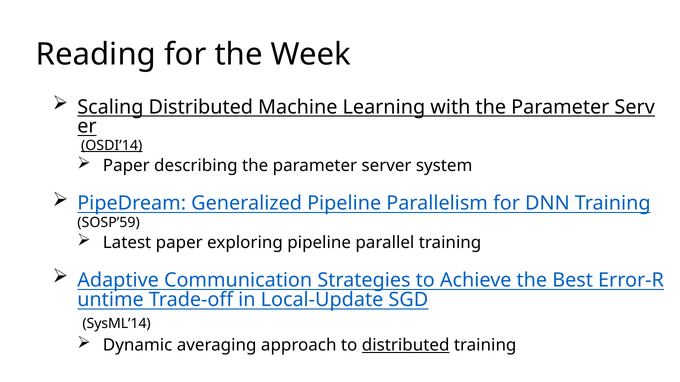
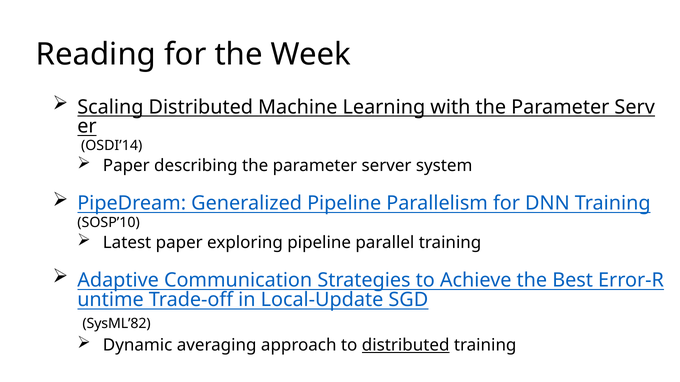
OSDI’14 underline: present -> none (112, 146)
SOSP’59: SOSP’59 -> SOSP’10 (109, 223)
SysML’14: SysML’14 -> SysML’82 (117, 324)
